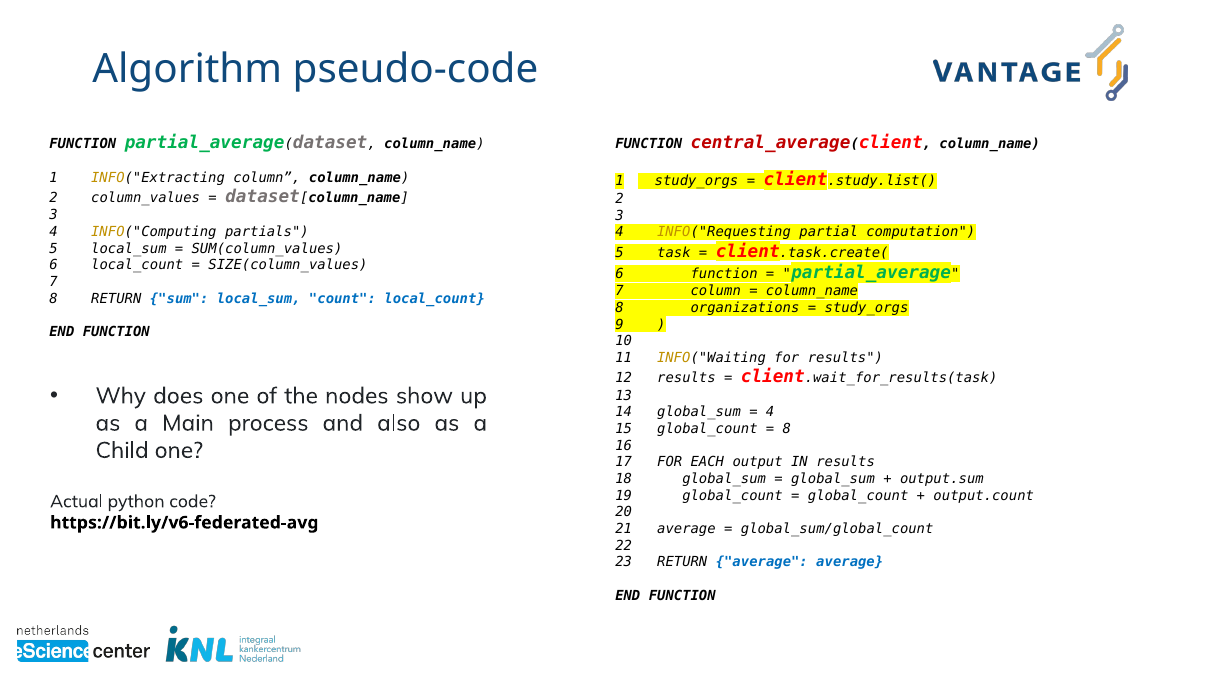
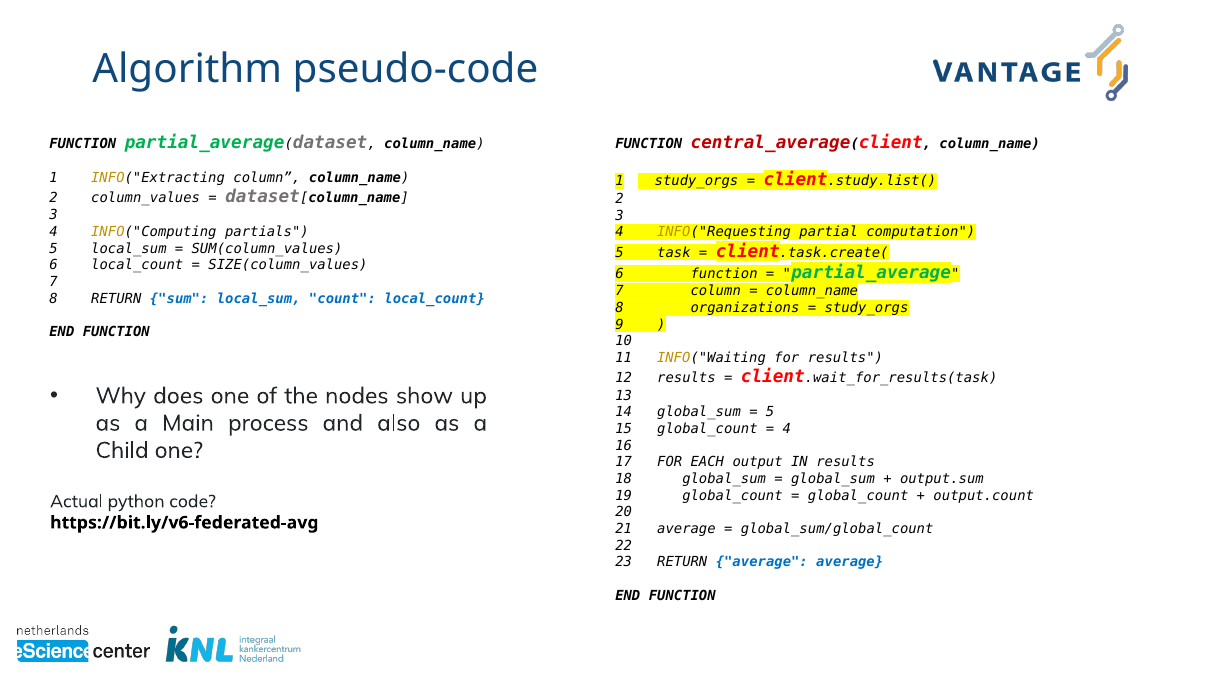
4: 4 -> 5 (770, 412)
8: 8 -> 4 (787, 429)
